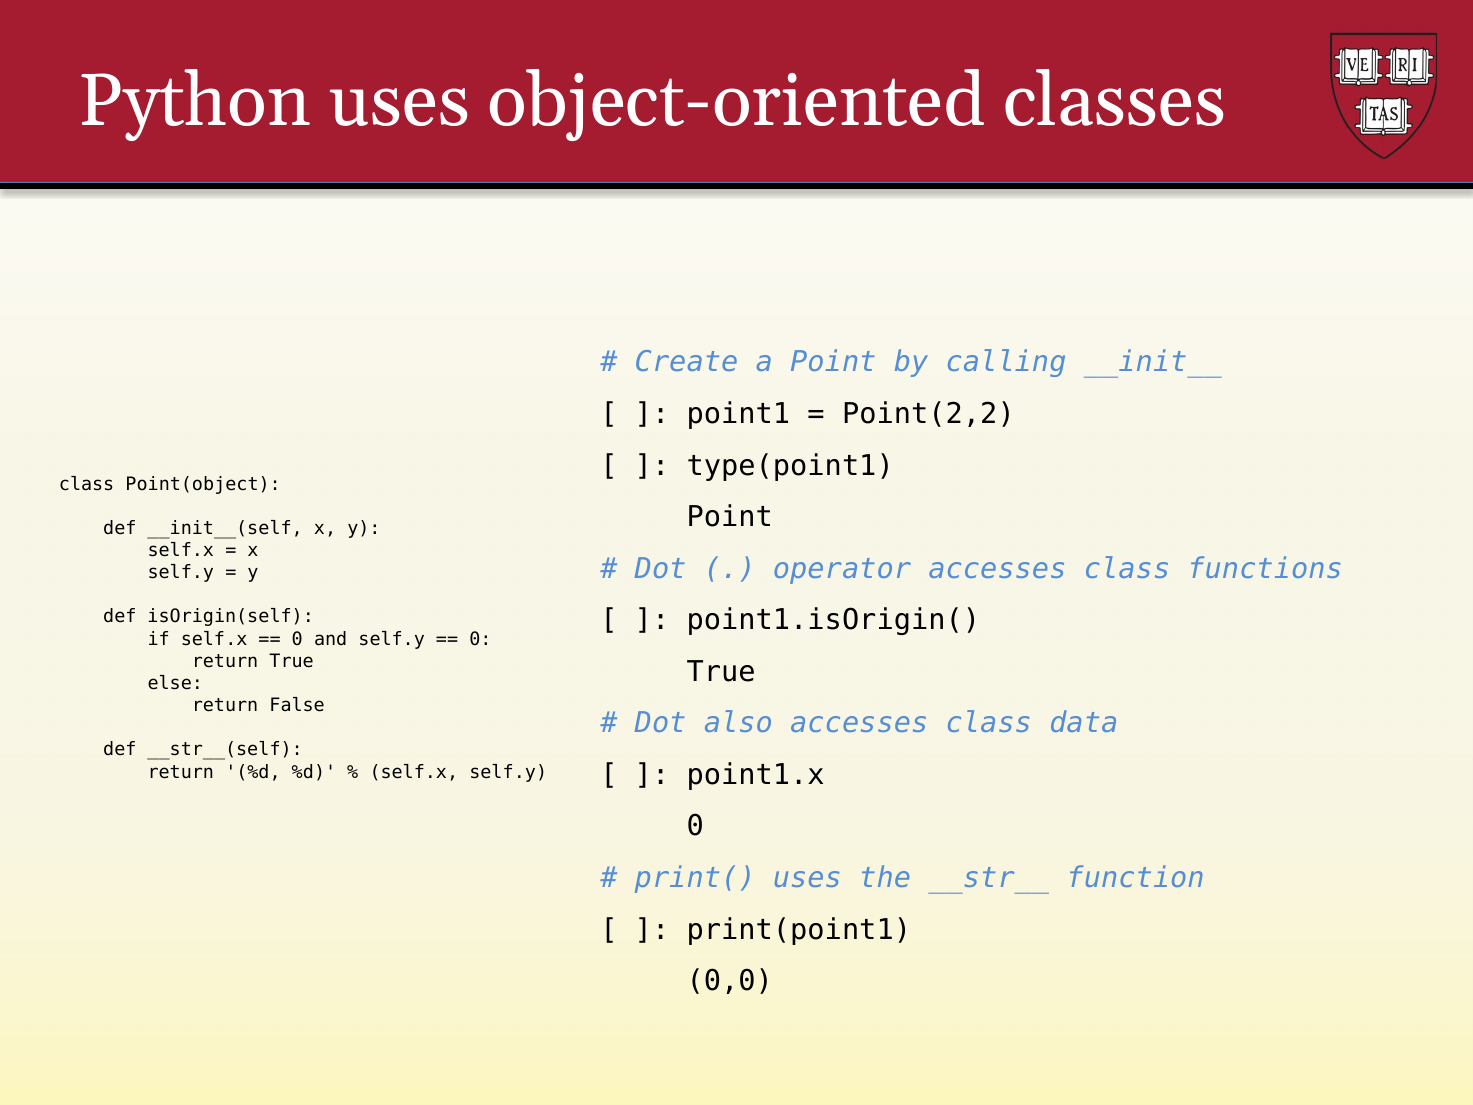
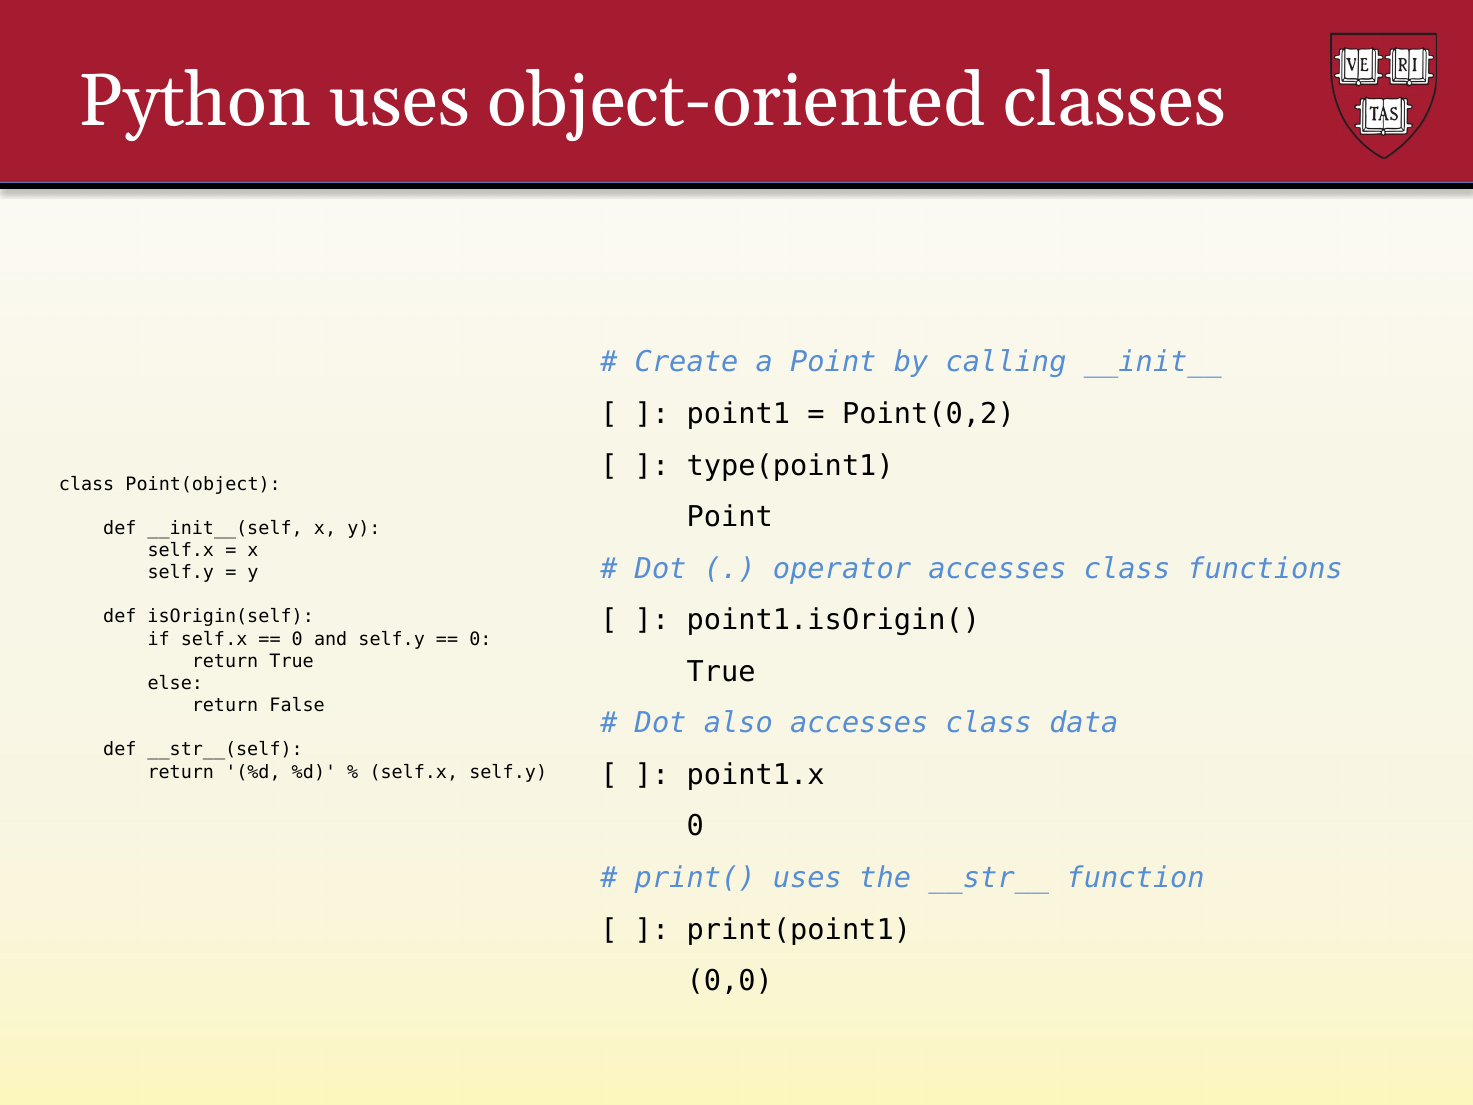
Point(2,2: Point(2,2 -> Point(0,2 (928, 414)
